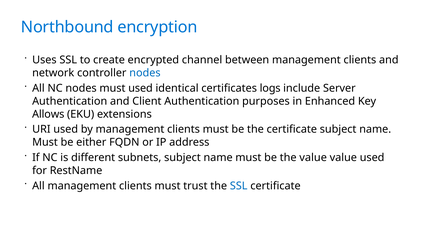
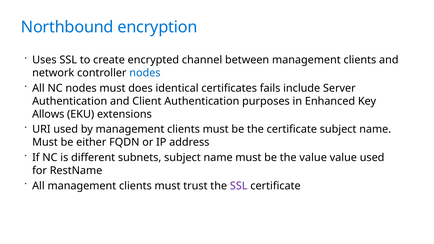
must used: used -> does (141, 88)
logs: logs -> fails (270, 88)
SSL colour: blue -> purple (239, 186)
